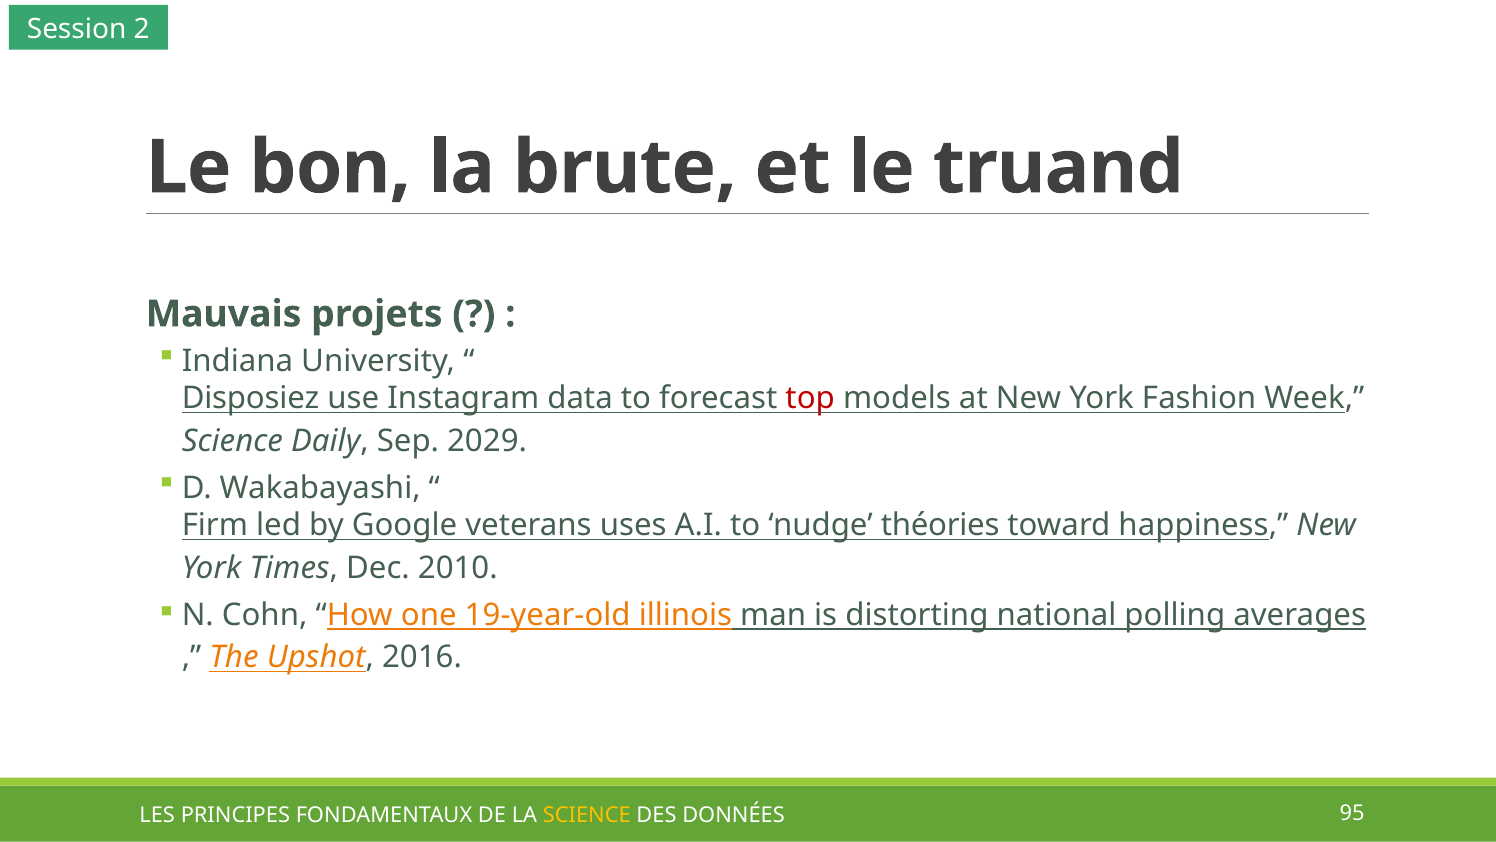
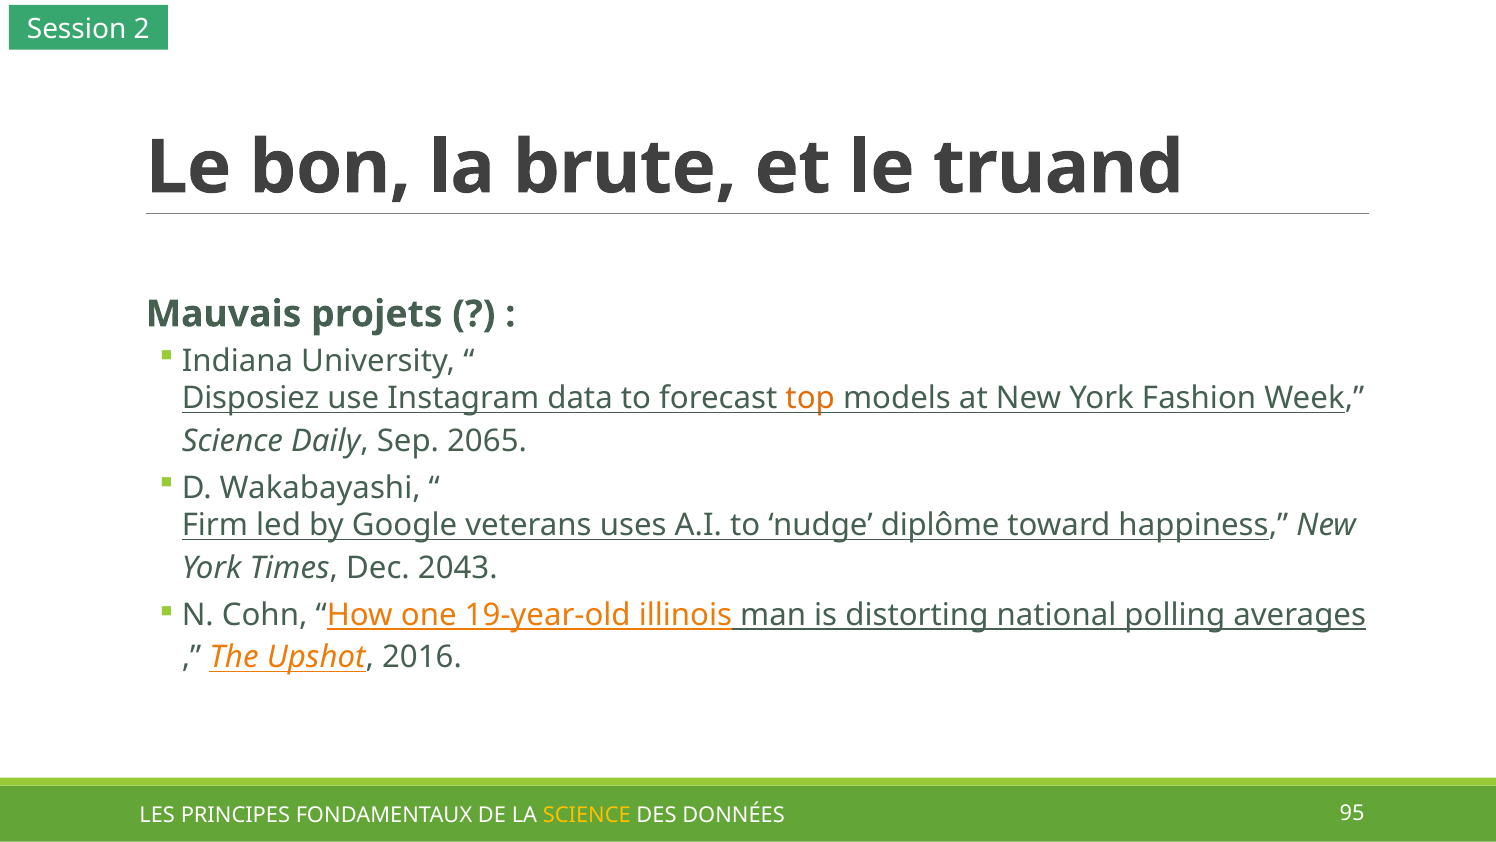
top colour: red -> orange (810, 398)
2029: 2029 -> 2065 (487, 441)
théories: théories -> diplôme (940, 525)
2010: 2010 -> 2043 (458, 568)
